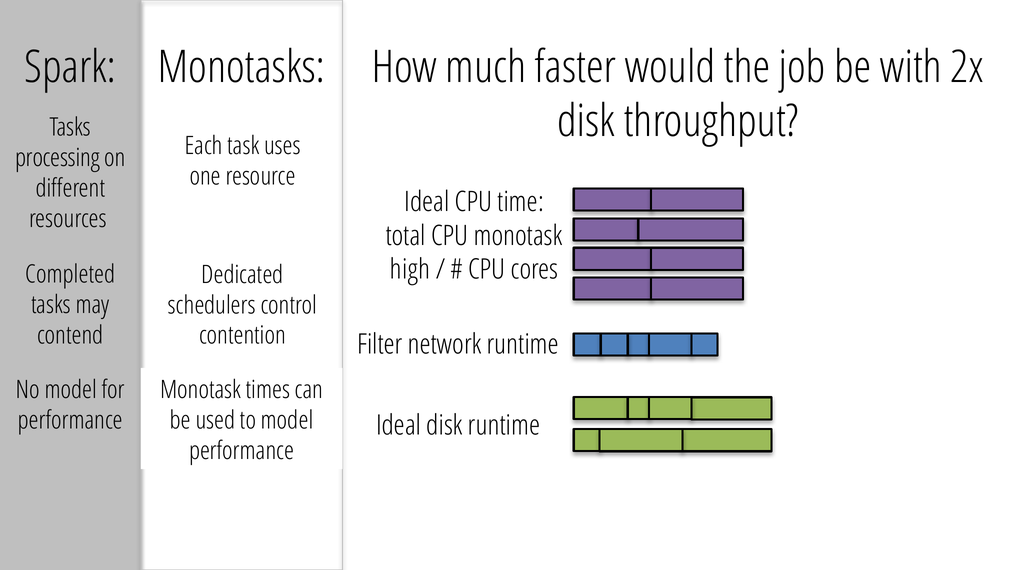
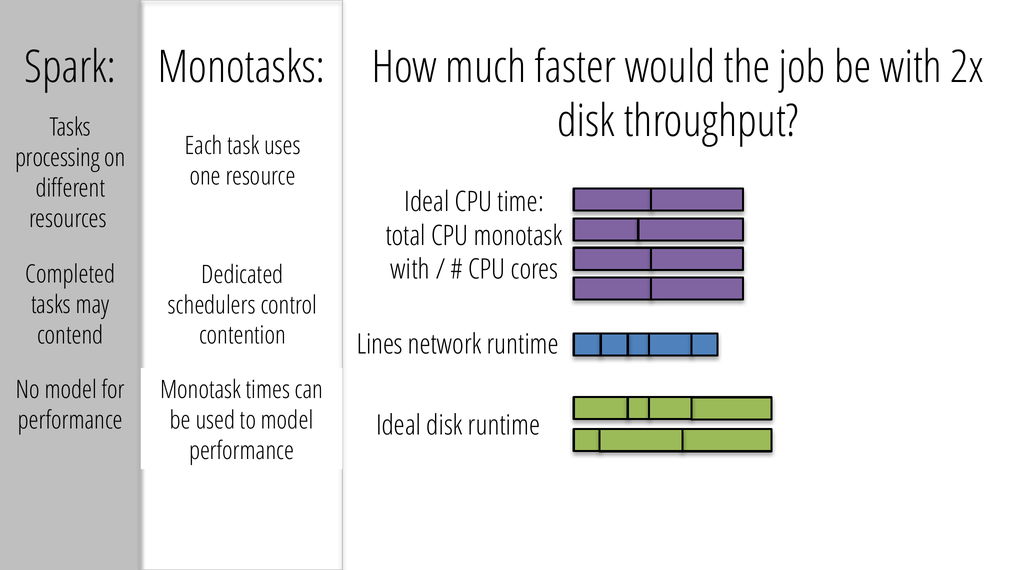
high: high -> with (410, 270)
Filter: Filter -> Lines (380, 345)
